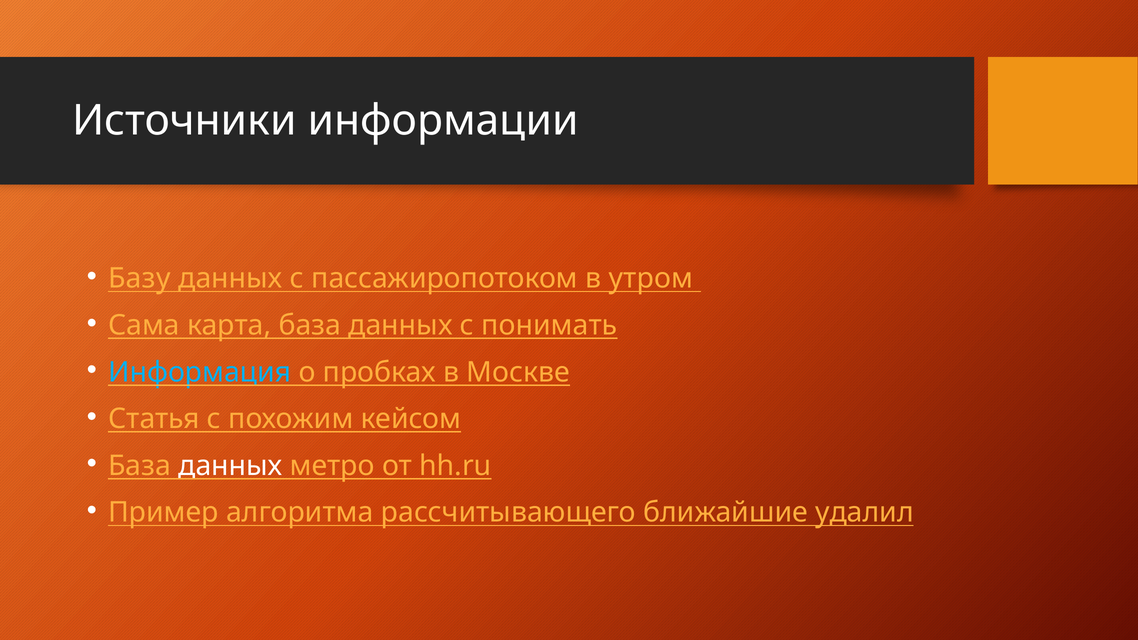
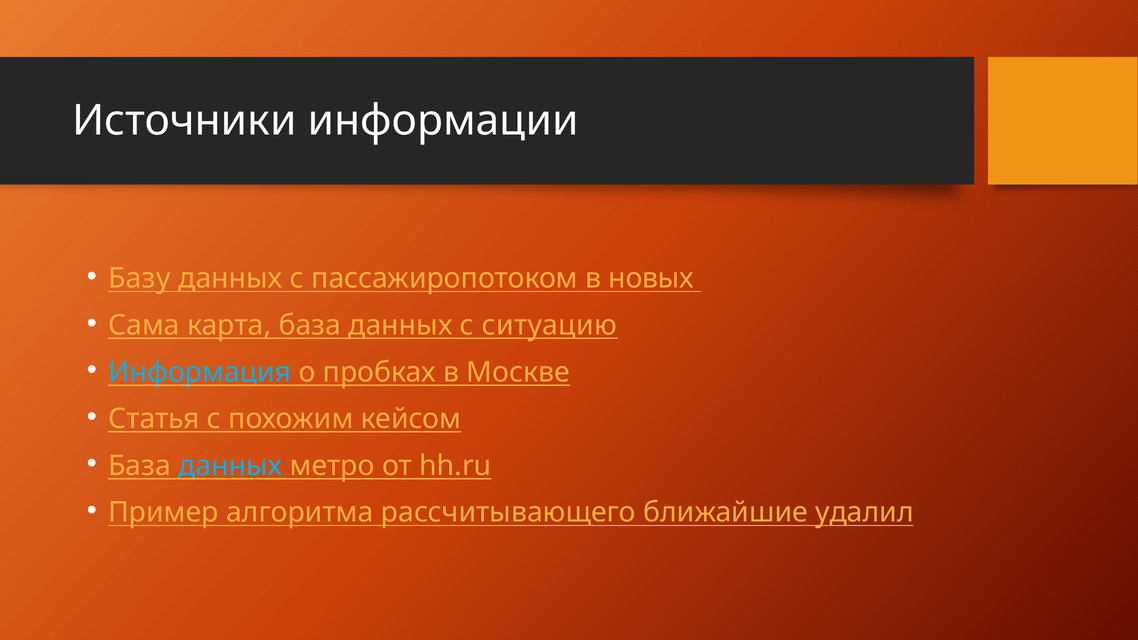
утром: утром -> новых (651, 279)
понимать: понимать -> ситуацию (549, 325)
данных colour: white -> light blue (230, 466)
